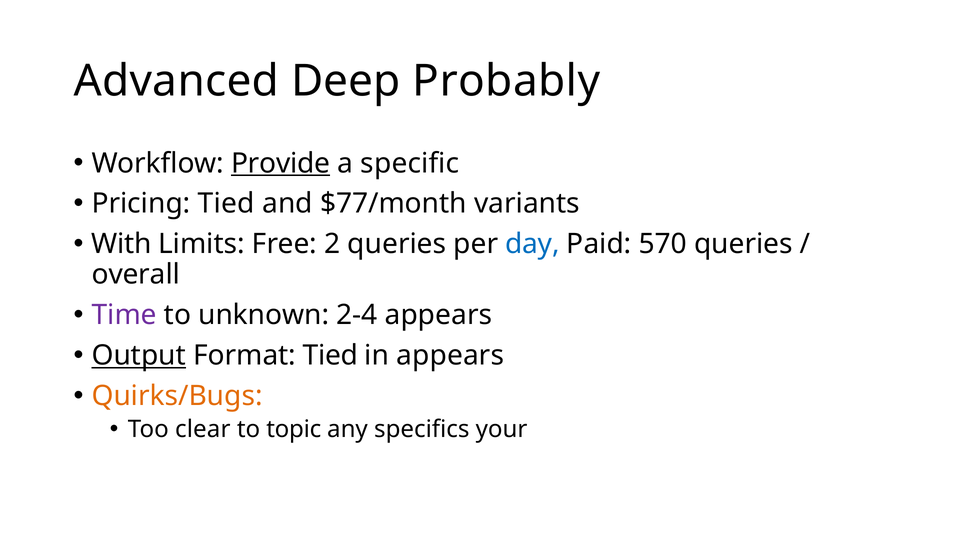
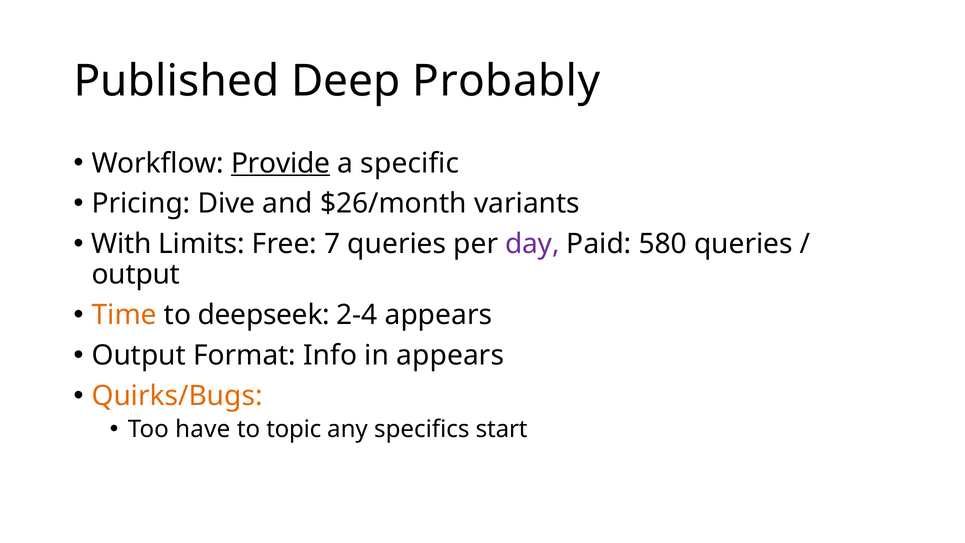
Advanced: Advanced -> Published (176, 81)
Pricing Tied: Tied -> Dive (226, 204)
$77/month: $77/month -> $26/month (393, 204)
2: 2 -> 7 (332, 244)
day colour: blue -> purple (533, 244)
570: 570 -> 580 (663, 244)
overall: overall -> output (136, 274)
Time colour: purple -> orange (124, 315)
unknown: unknown -> deepseek (264, 315)
Output underline: present -> none (139, 355)
Format Tied: Tied -> Info (330, 355)
clear: clear -> have (203, 429)
your: your -> start (502, 429)
